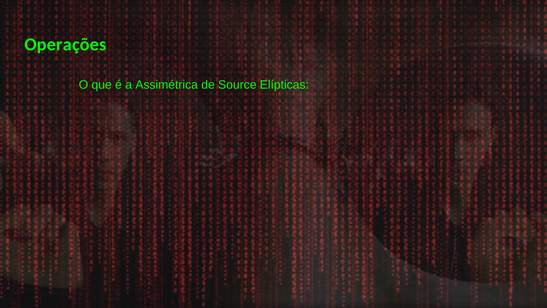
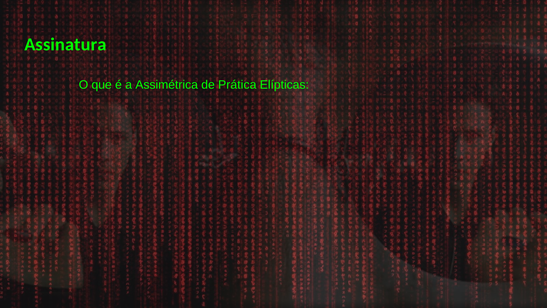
Operações: Operações -> Assinatura (65, 44)
Source: Source -> Prática (237, 85)
